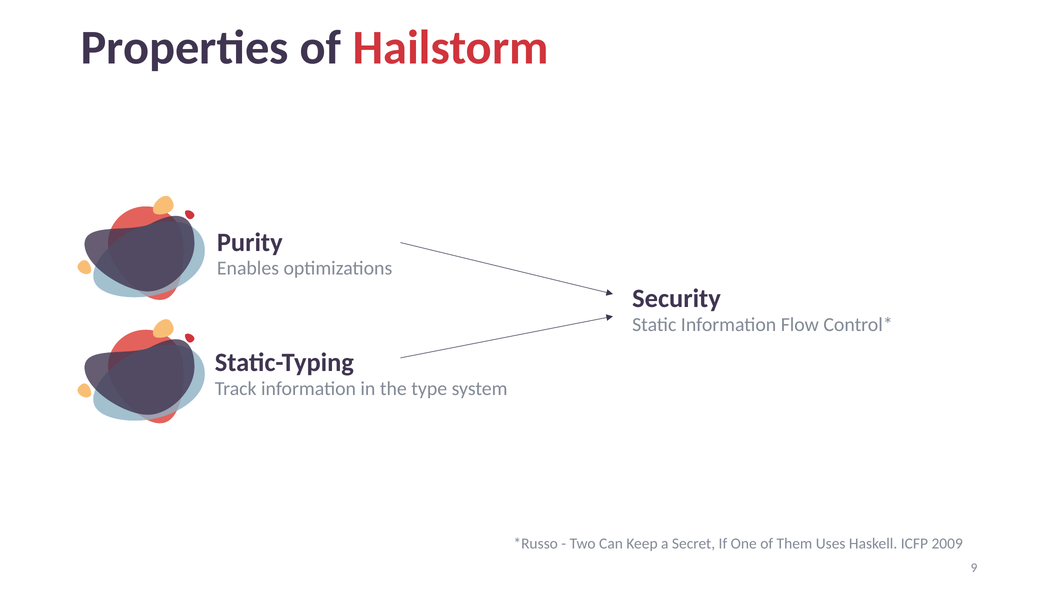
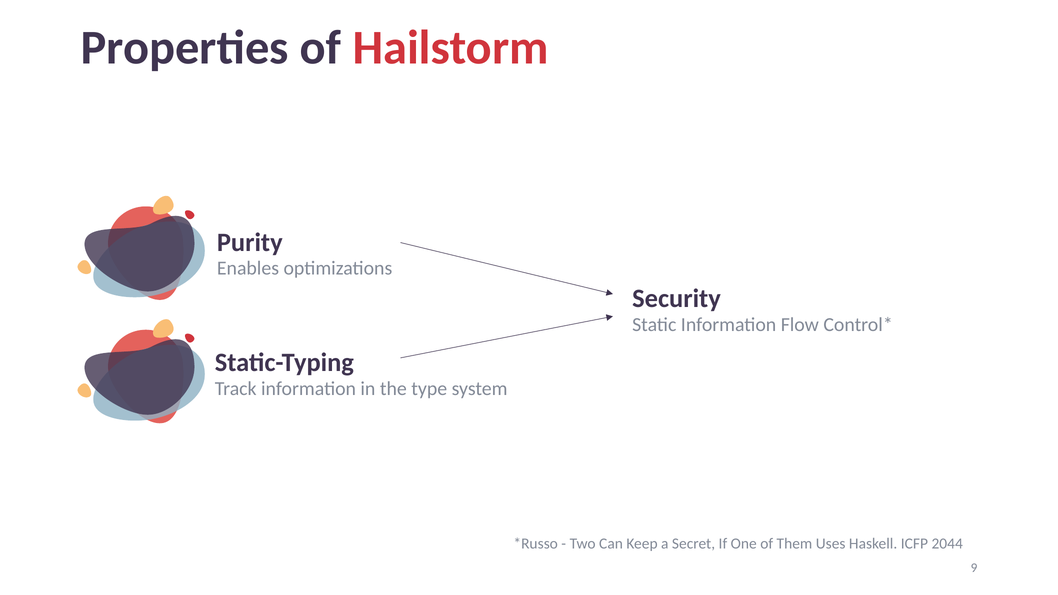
2009: 2009 -> 2044 (947, 544)
